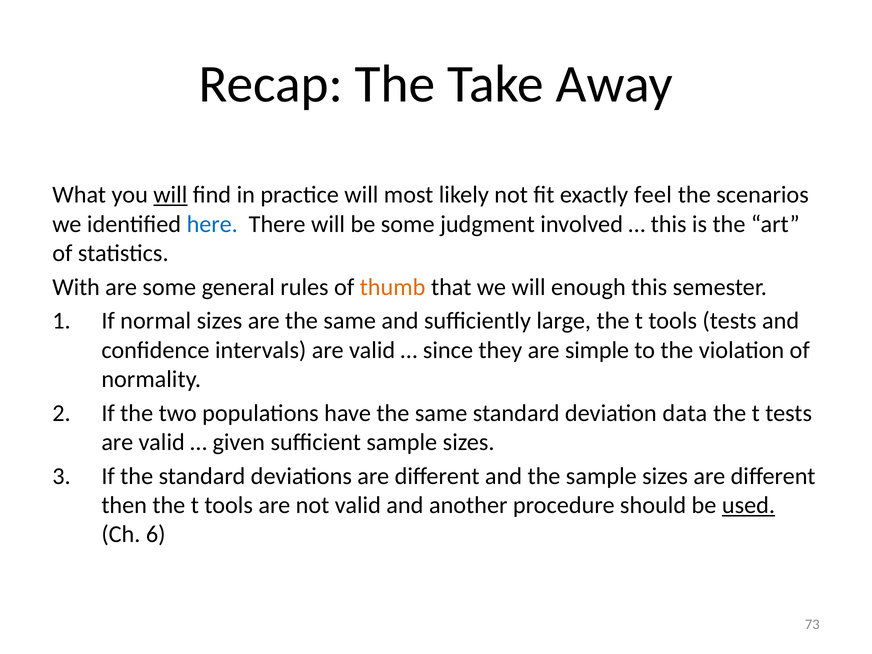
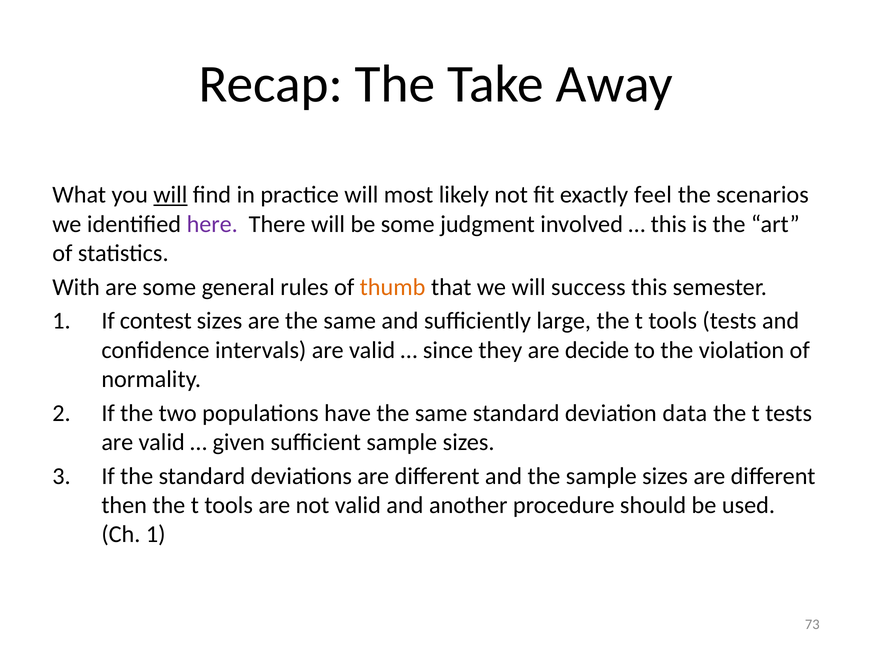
here colour: blue -> purple (212, 224)
enough: enough -> success (588, 287)
normal: normal -> contest (156, 321)
simple: simple -> decide (597, 350)
used underline: present -> none (748, 505)
Ch 6: 6 -> 1 (156, 534)
